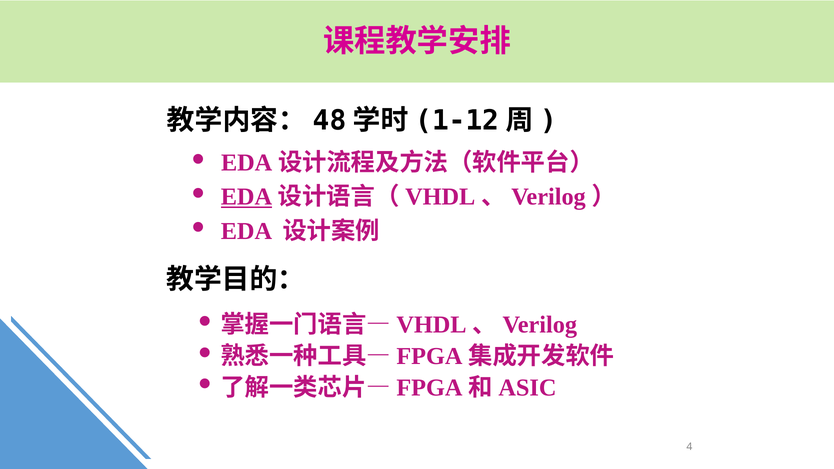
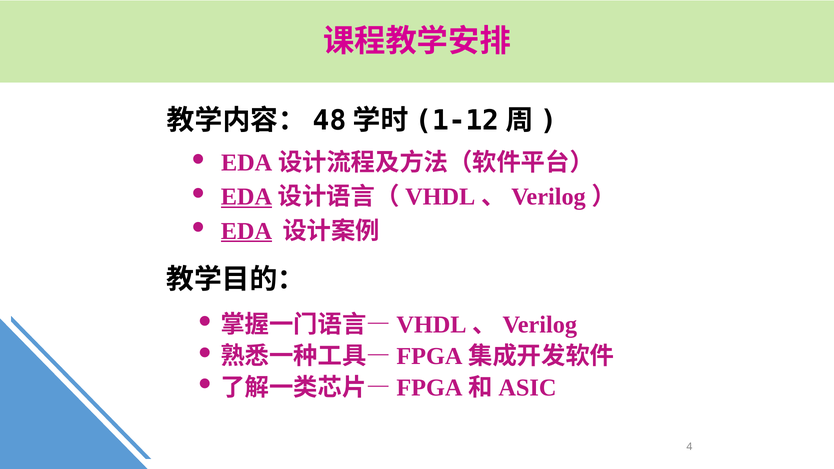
EDA underline: none -> present (246, 231)
